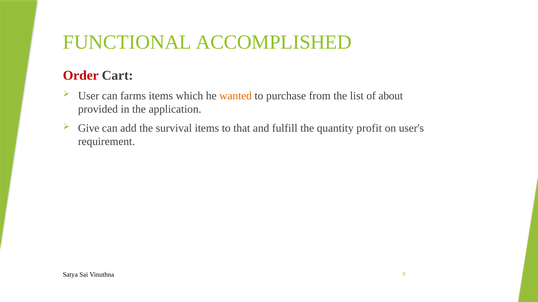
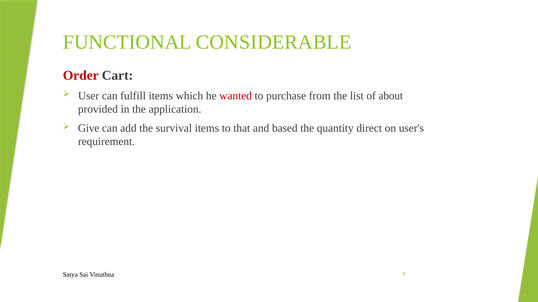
ACCOMPLISHED: ACCOMPLISHED -> CONSIDERABLE (274, 42)
farms: farms -> fulfill (133, 96)
wanted colour: orange -> red (236, 96)
fulfill: fulfill -> based (285, 128)
profit: profit -> direct (369, 128)
